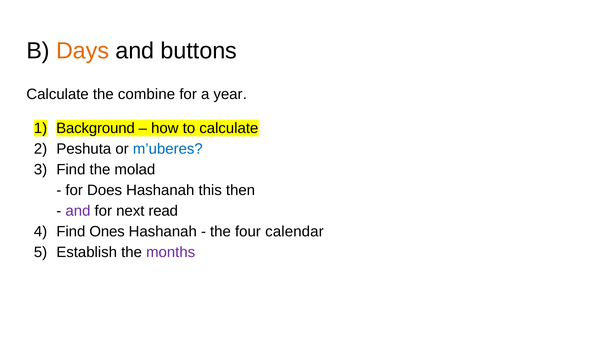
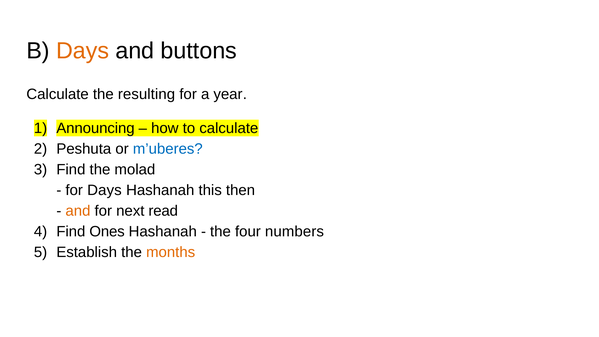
combine: combine -> resulting (146, 94)
Background: Background -> Announcing (95, 128)
for Does: Does -> Days (104, 190)
and colour: purple -> orange (78, 211)
calendar: calendar -> numbers (294, 231)
months colour: purple -> orange (171, 252)
